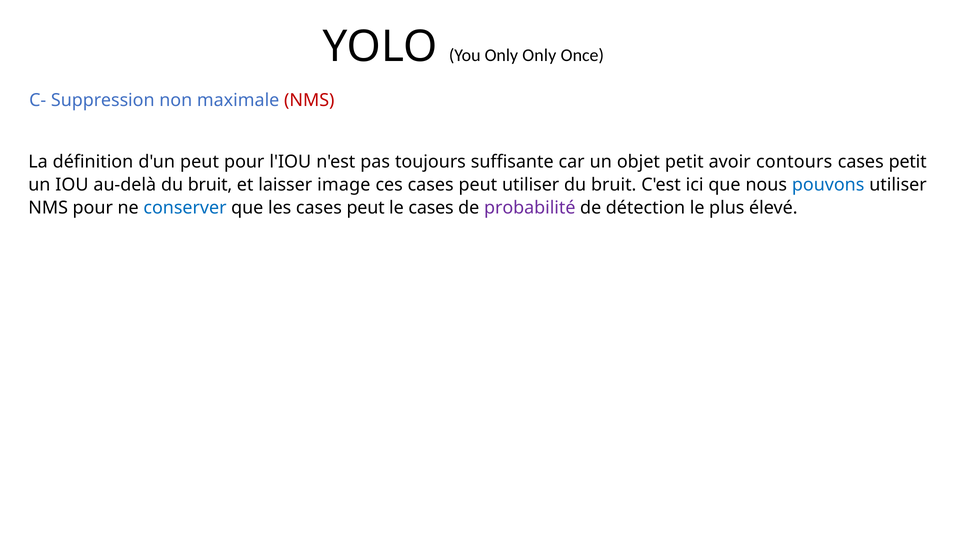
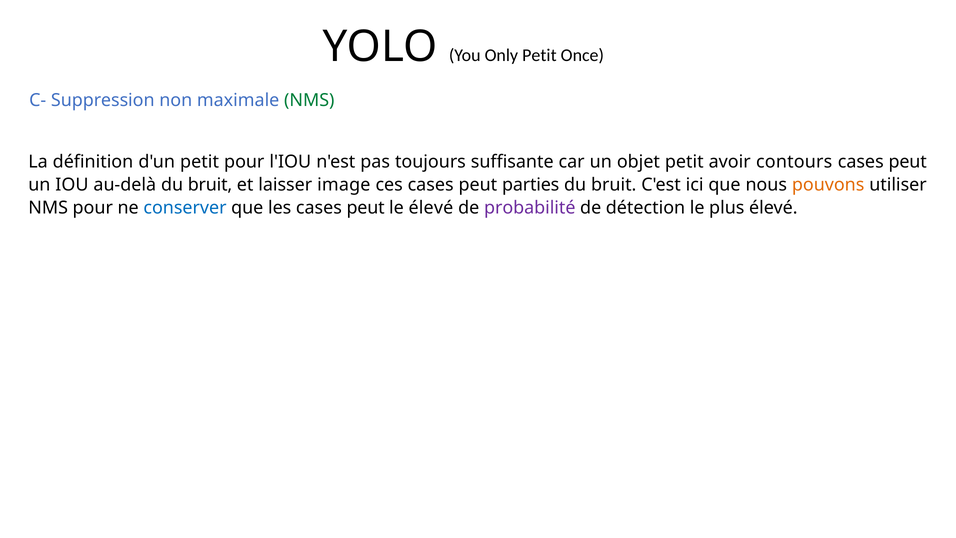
Only Only: Only -> Petit (539, 55)
NMS colour: red -> green (309, 100)
d'un peut: peut -> petit (200, 162)
petit: petit -> peut (908, 162)
peut utiliser: utiliser -> parties (531, 185)
pouvons colour: blue -> orange (828, 185)
le cases: cases -> élevé (431, 208)
